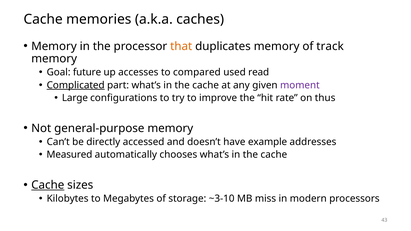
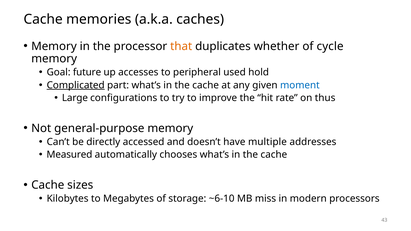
duplicates memory: memory -> whether (277, 46)
track: track -> cycle (330, 46)
compared: compared -> peripheral (197, 72)
read: read -> hold (259, 72)
moment colour: purple -> blue (300, 85)
example: example -> multiple (267, 142)
Cache underline: present -> none (48, 185)
~3-10: ~3-10 -> ~6-10 (222, 199)
